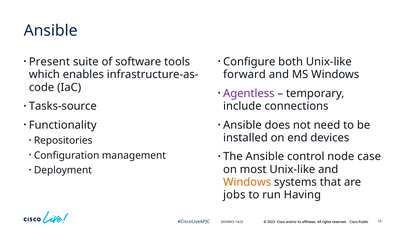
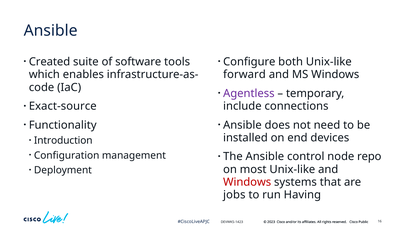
Present: Present -> Created (49, 62)
Tasks-source: Tasks-source -> Exact-source (63, 106)
Repositories: Repositories -> Introduction (63, 141)
case: case -> repo (369, 157)
Windows colour: orange -> red (247, 182)
